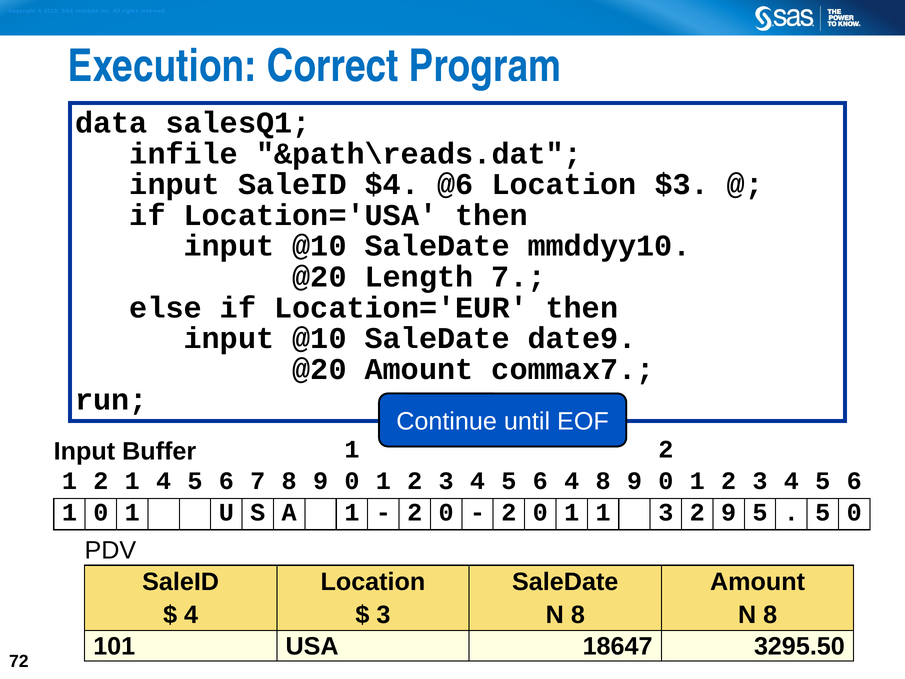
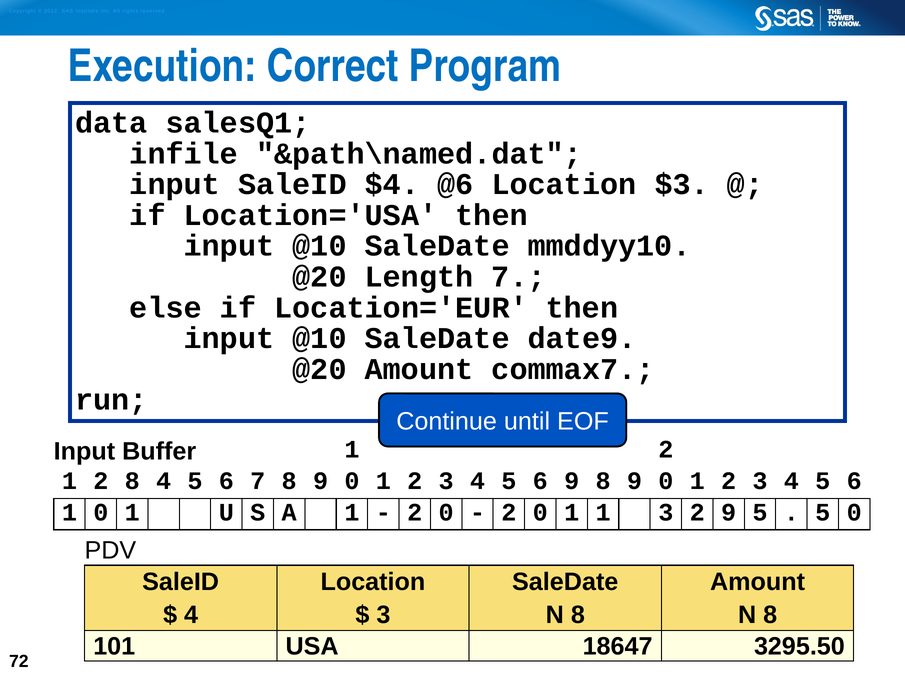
&path\reads.dat: &path\reads.dat -> &path\named.dat (419, 154)
1: 1 -> 8 (132, 481)
6 4: 4 -> 9 (572, 481)
